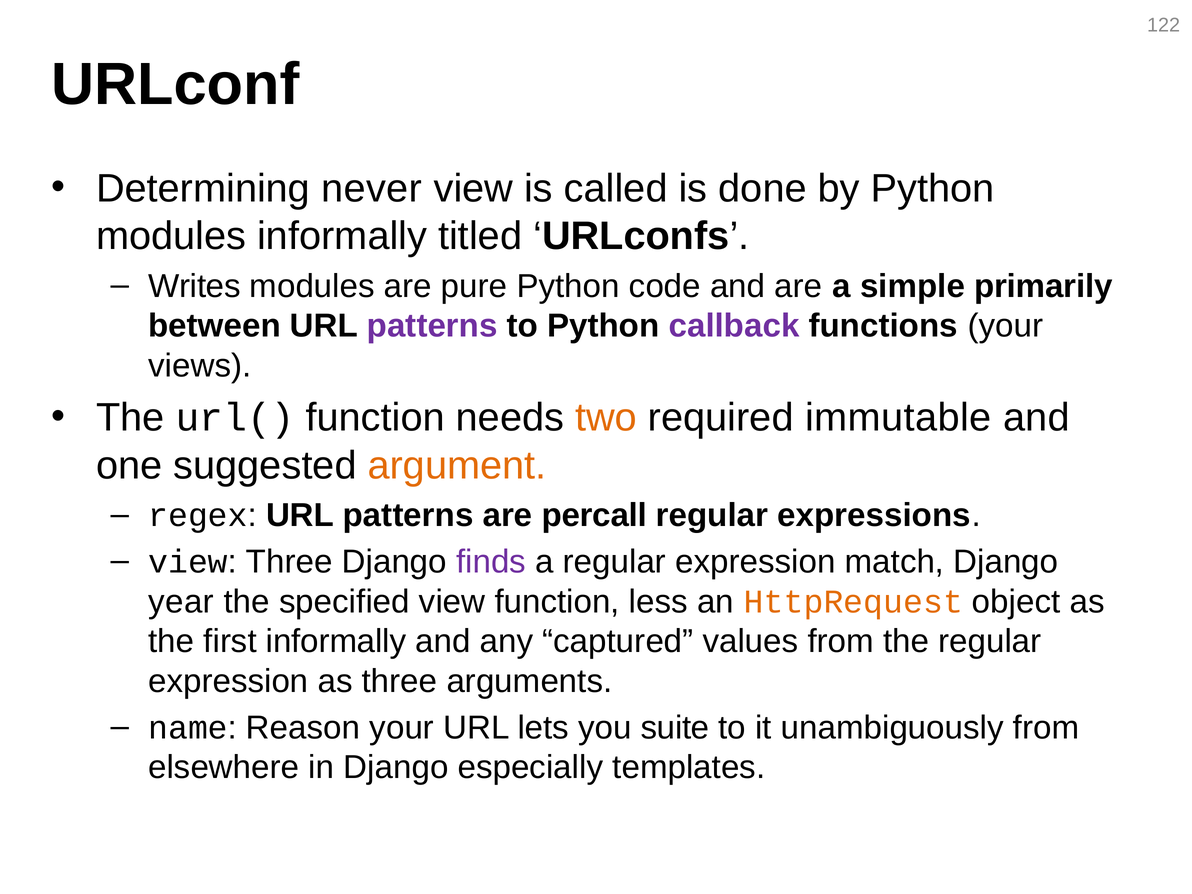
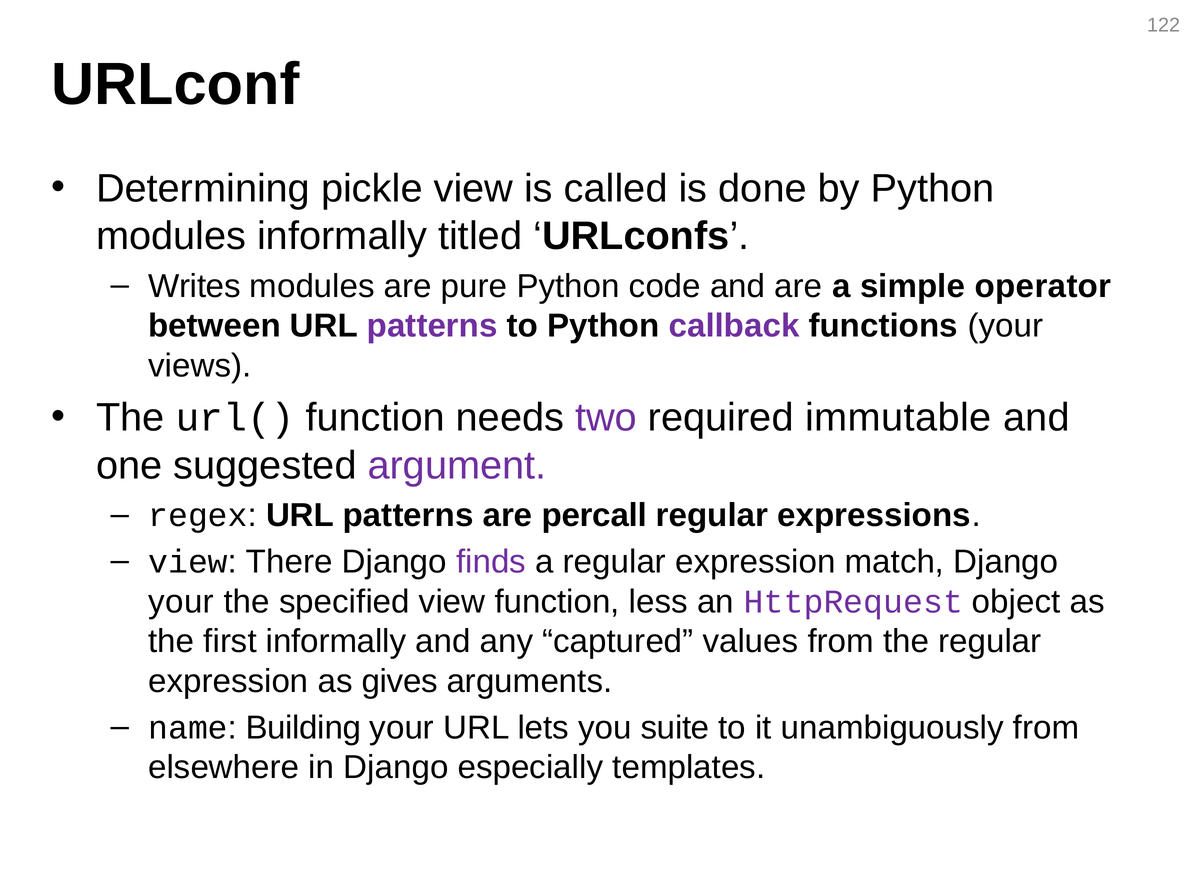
never: never -> pickle (372, 189)
primarily: primarily -> operator (1043, 286)
two colour: orange -> purple (606, 418)
argument colour: orange -> purple (457, 466)
view Three: Three -> There (289, 562)
year: year -> your (181, 602)
HttpRequest colour: orange -> purple (853, 602)
as three: three -> gives (400, 681)
Reason: Reason -> Building (303, 728)
